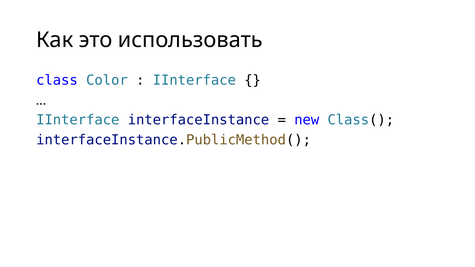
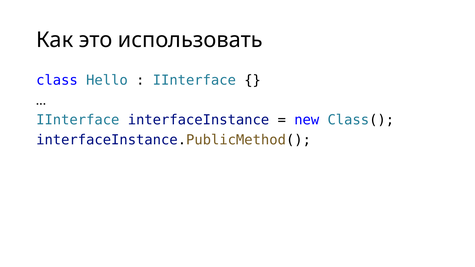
Color: Color -> Hello (107, 80)
